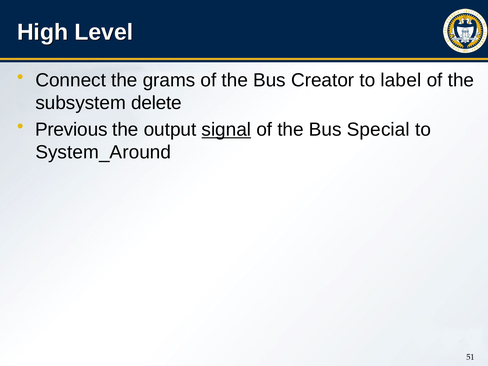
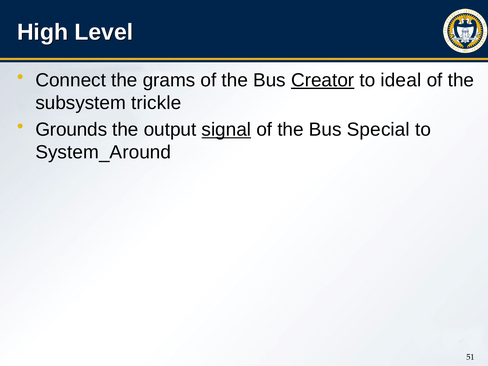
Creator underline: none -> present (323, 80)
label: label -> ideal (401, 80)
delete: delete -> trickle (156, 103)
Previous: Previous -> Grounds (71, 130)
